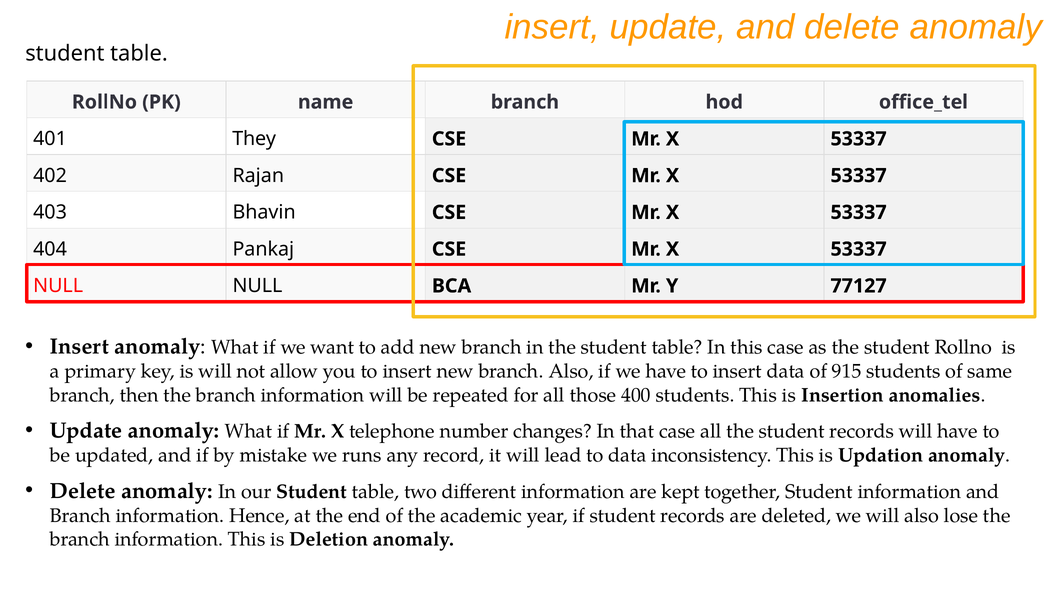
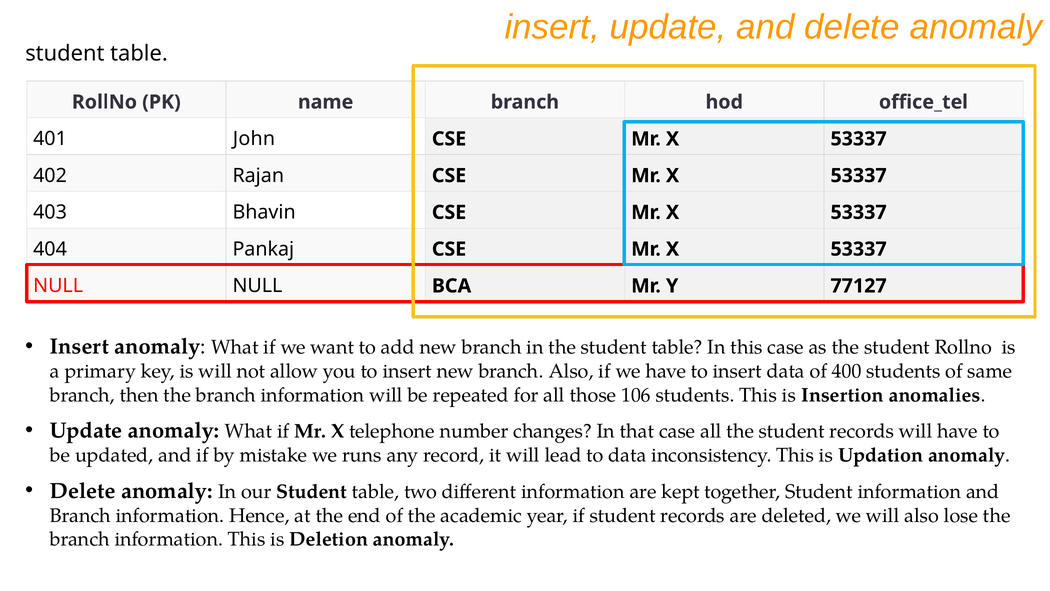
They: They -> John (254, 139)
915: 915 -> 400 (847, 371)
400: 400 -> 106 (636, 395)
